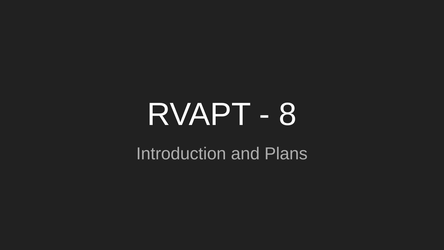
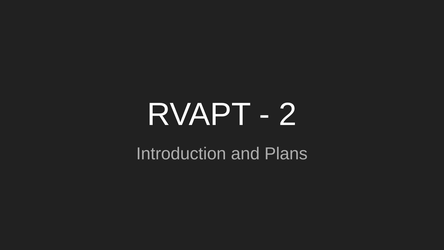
8: 8 -> 2 (288, 114)
